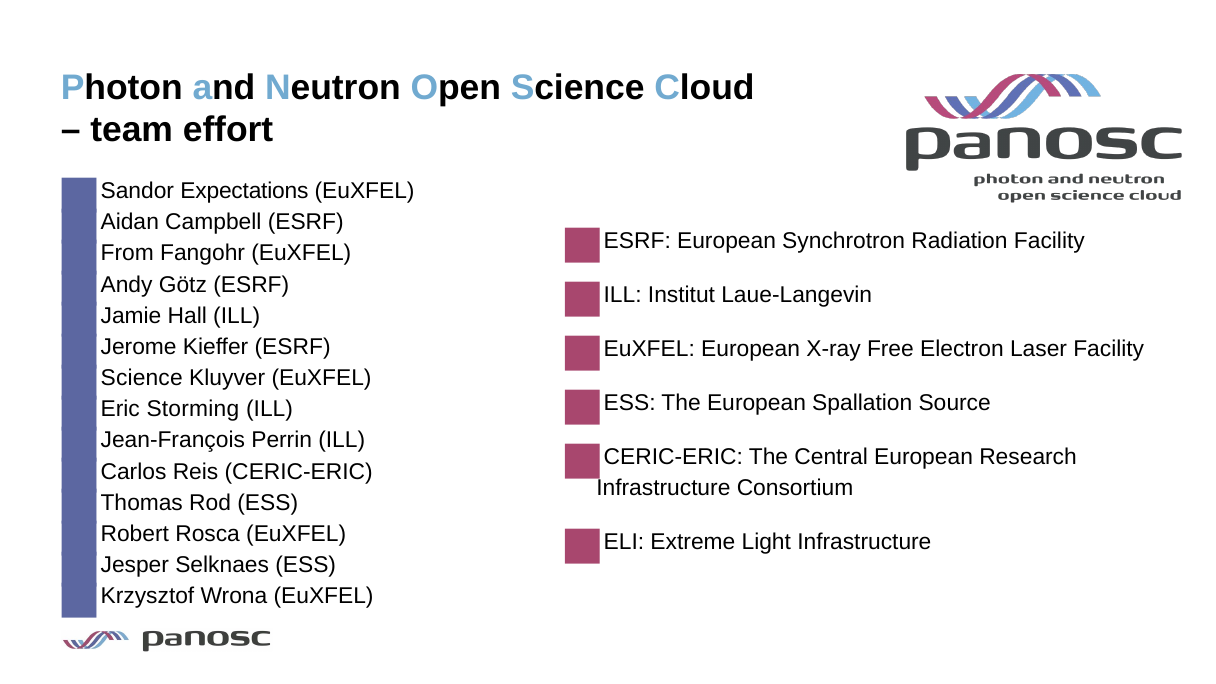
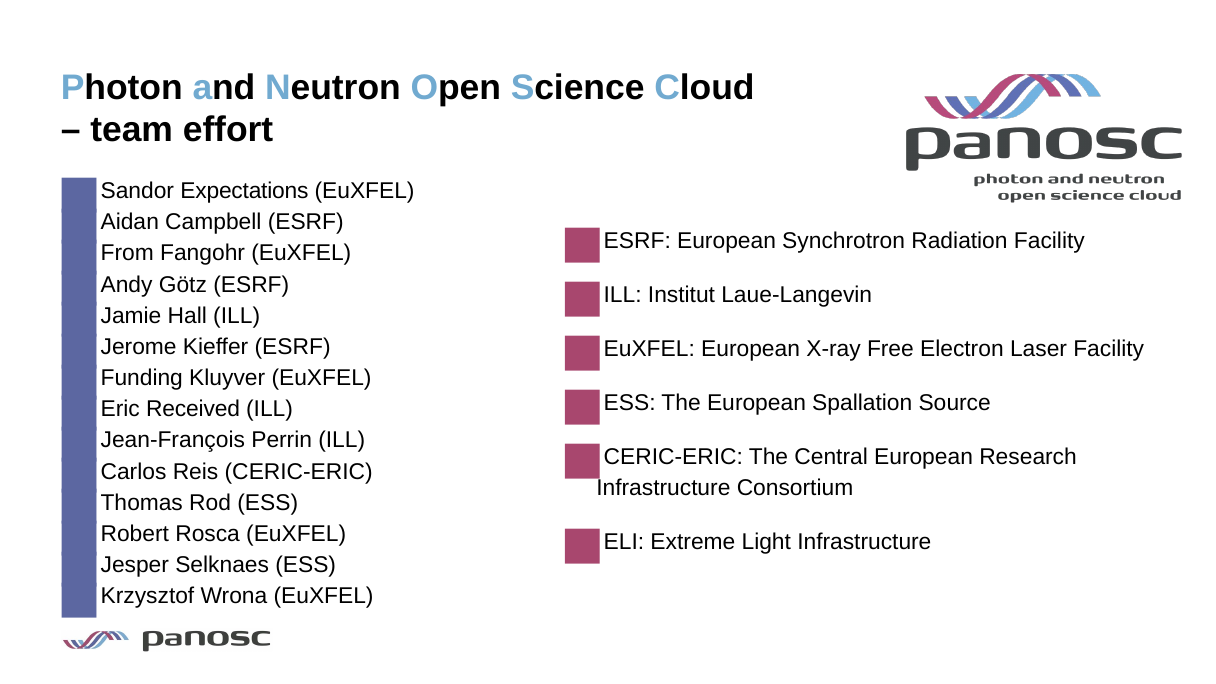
Science: Science -> Funding (142, 378)
Storming: Storming -> Received (193, 409)
